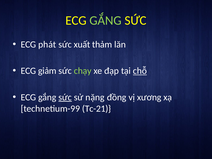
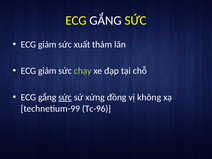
GẮNG colour: light green -> white (106, 21)
phát: phát -> giảm (47, 44)
chỗ underline: present -> none (140, 71)
nặng: nặng -> xứng (95, 97)
xương: xương -> không (149, 97)
Tc-21: Tc-21 -> Tc-96 (97, 109)
